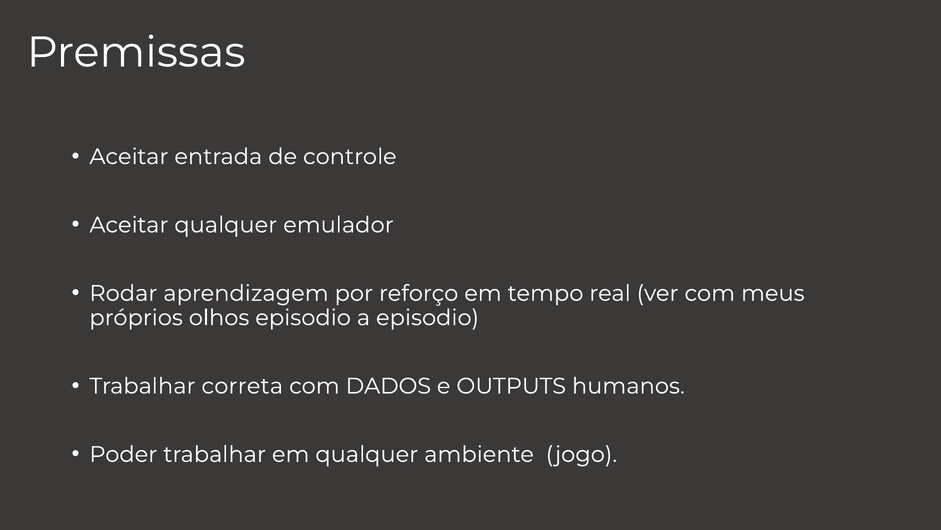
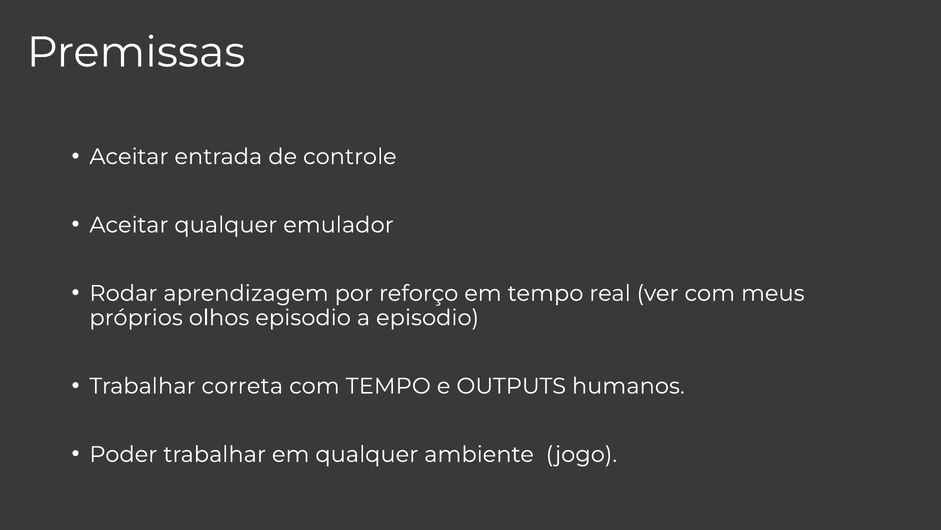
com DADOS: DADOS -> TEMPO (388, 386)
